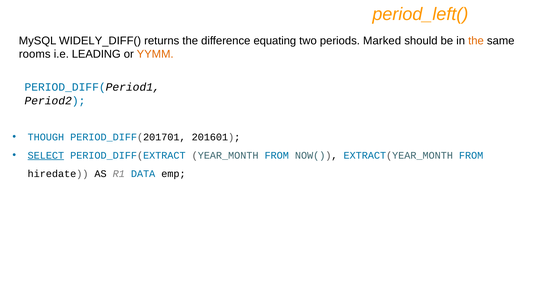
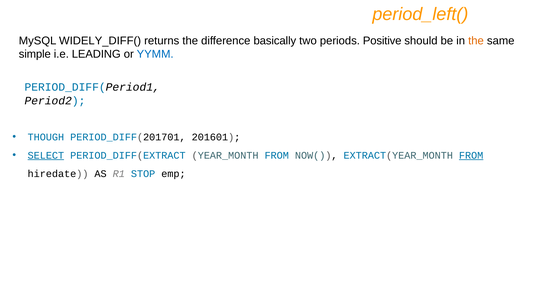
equating: equating -> basically (275, 41)
Marked: Marked -> Positive (382, 41)
rooms: rooms -> simple (35, 54)
YYMM colour: orange -> blue (155, 54)
FROM underline: none -> present (471, 155)
DATA: DATA -> STOP (143, 174)
